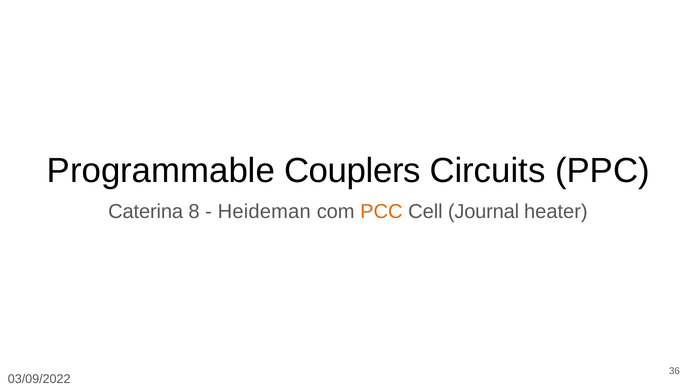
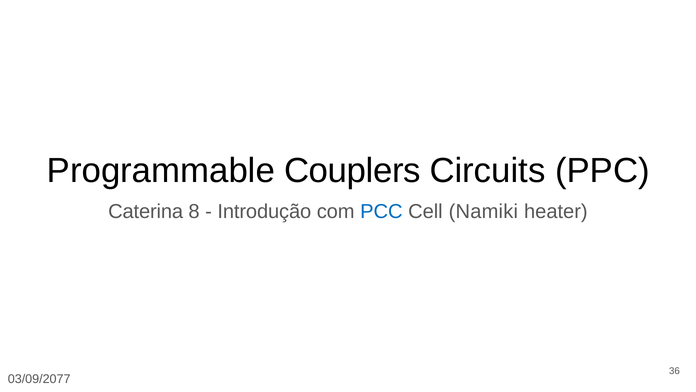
Heideman: Heideman -> Introdução (264, 211)
PCC colour: orange -> blue (381, 211)
Journal: Journal -> Namiki (483, 211)
03/09/2022: 03/09/2022 -> 03/09/2077 (39, 378)
